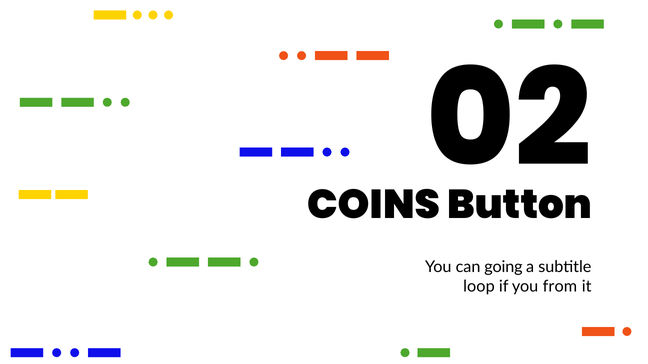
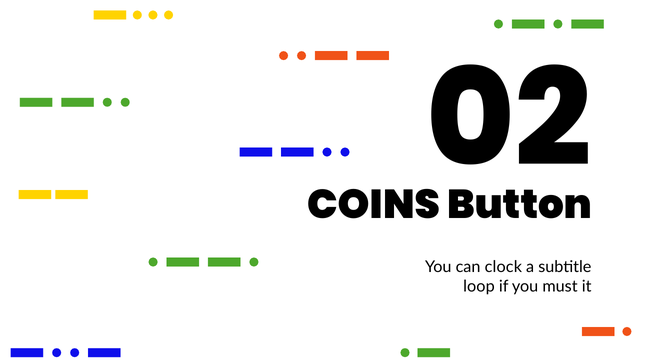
going: going -> clock (503, 267)
from: from -> must (560, 287)
